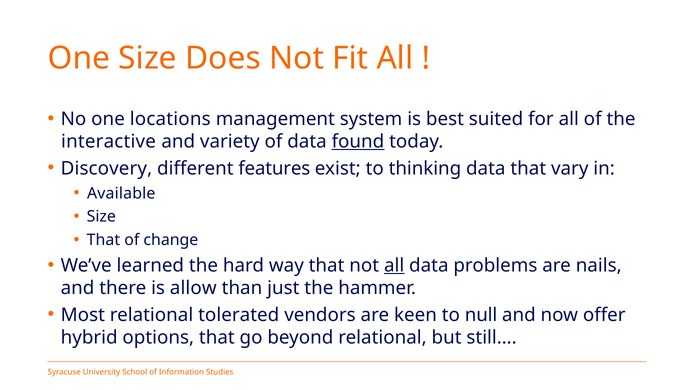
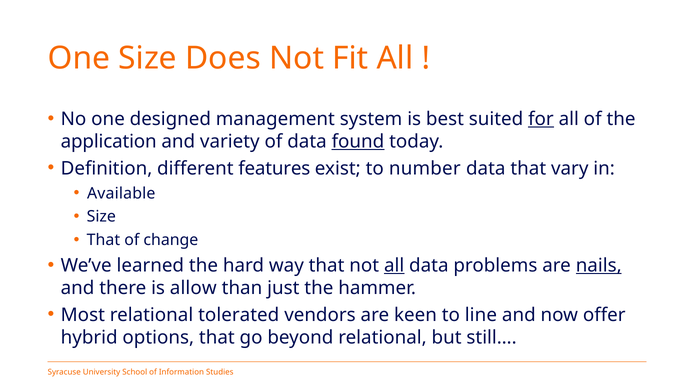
locations: locations -> designed (170, 119)
for underline: none -> present (541, 119)
interactive: interactive -> application (109, 142)
Discovery: Discovery -> Definition (107, 169)
thinking: thinking -> number (425, 169)
nails underline: none -> present (599, 266)
null: null -> line (481, 315)
